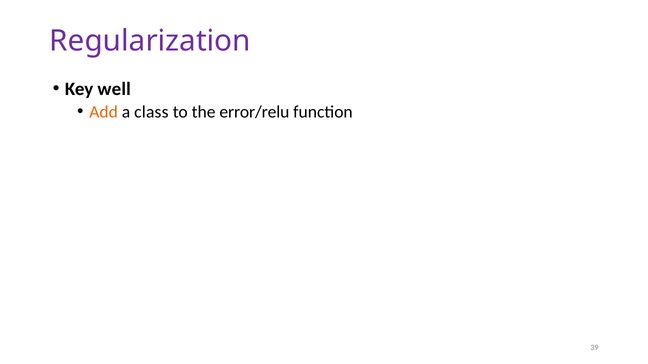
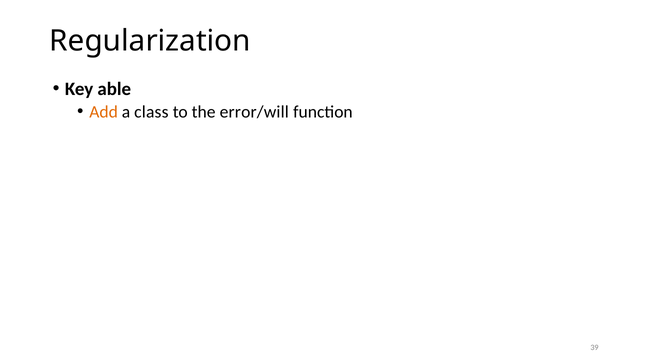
Regularization colour: purple -> black (150, 41)
well: well -> able (114, 89)
error/relu: error/relu -> error/will (254, 112)
